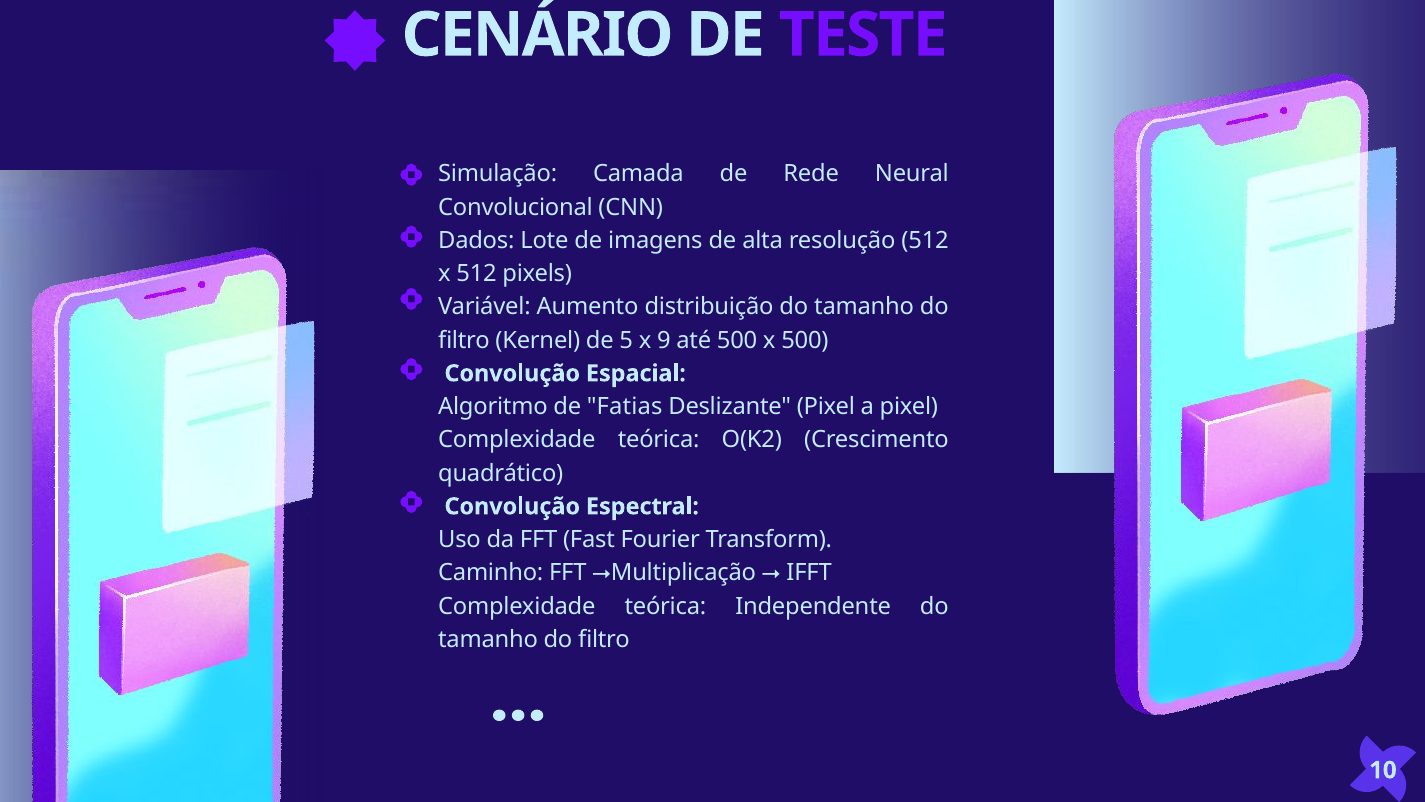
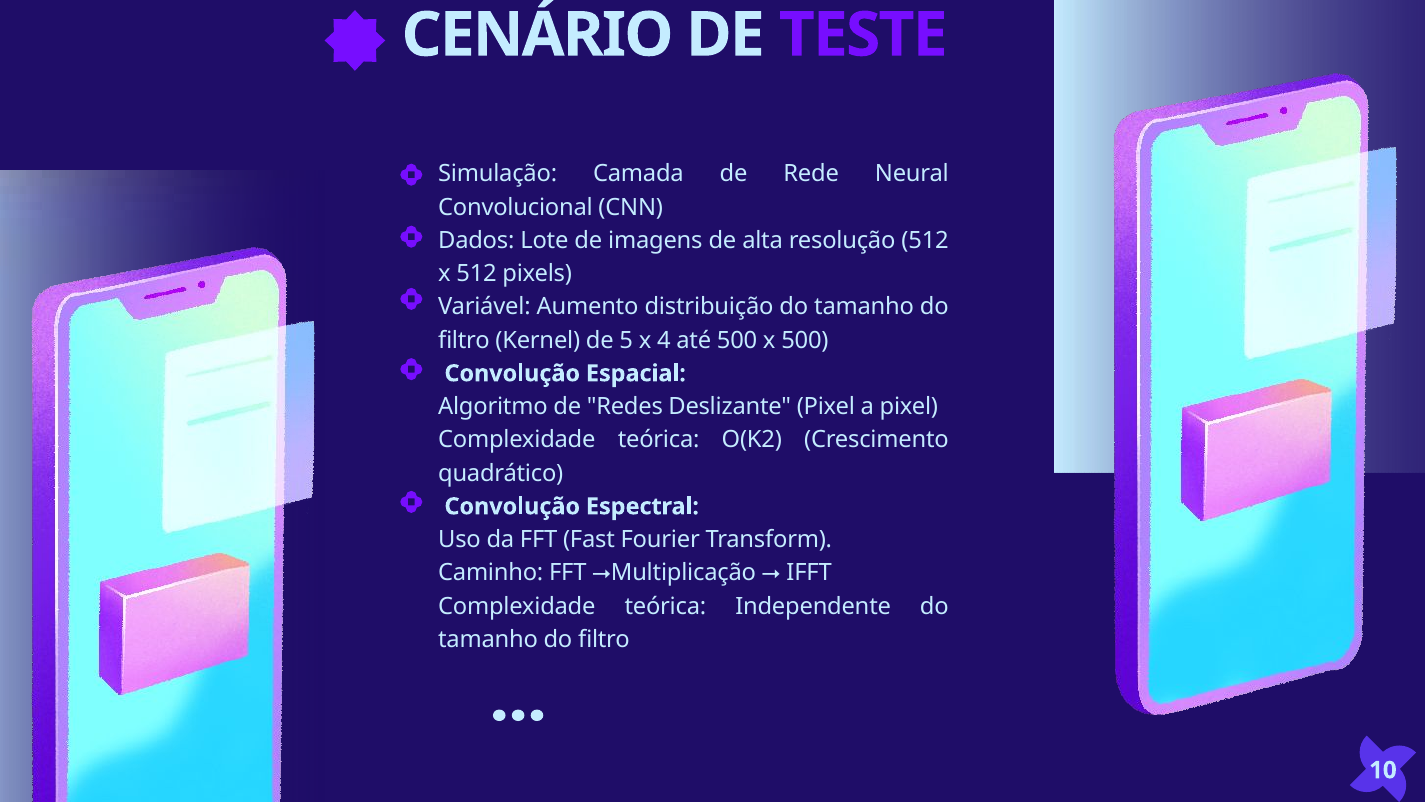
9: 9 -> 4 (664, 340)
Fatias: Fatias -> Redes (625, 407)
